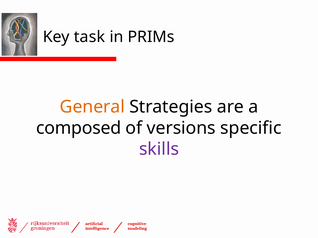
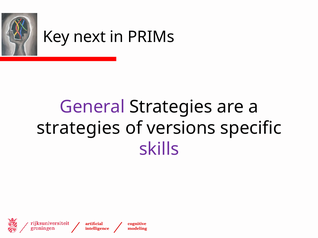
task: task -> next (90, 37)
General colour: orange -> purple (92, 107)
composed: composed -> strategies (78, 128)
